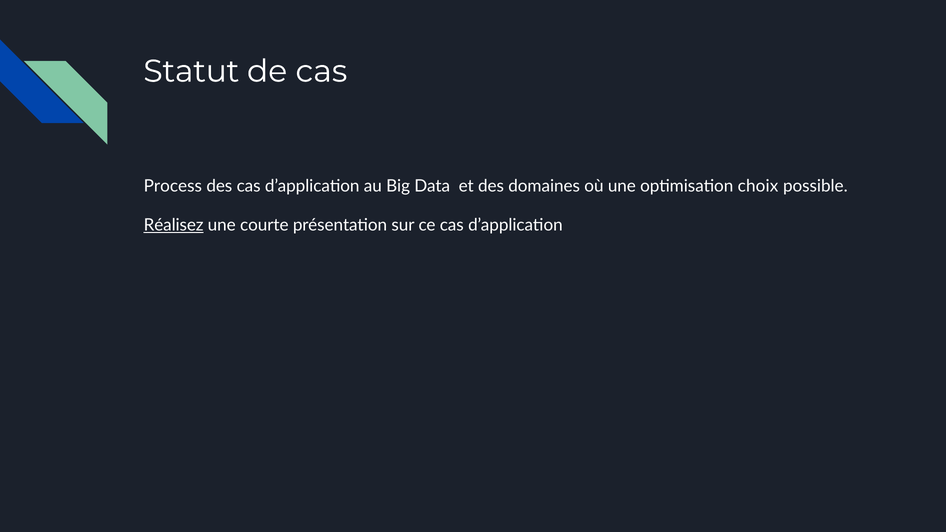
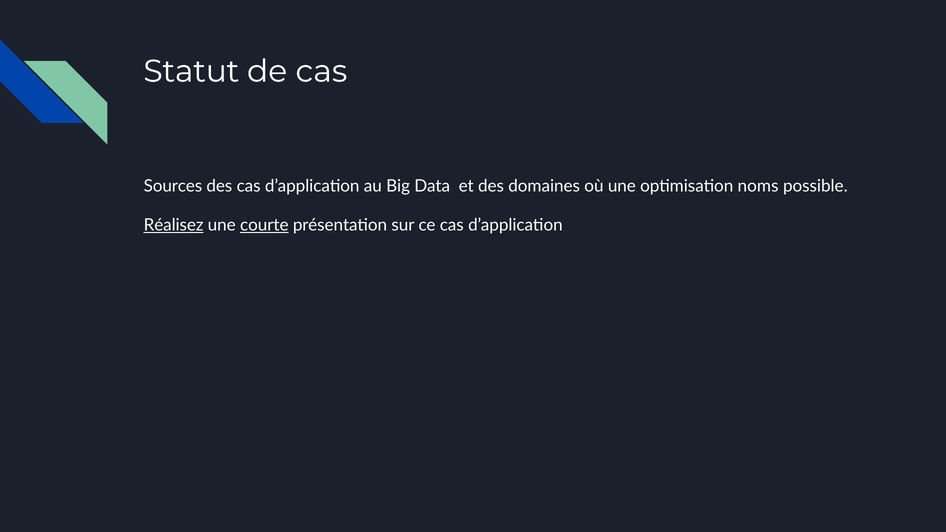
Process: Process -> Sources (173, 186)
choix: choix -> noms (758, 186)
courte underline: none -> present (264, 225)
